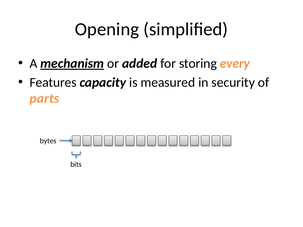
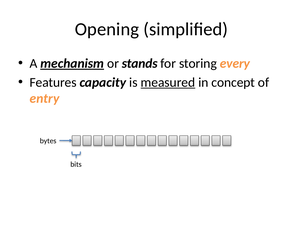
added: added -> stands (140, 64)
measured underline: none -> present (168, 82)
security: security -> concept (233, 82)
parts: parts -> entry (44, 99)
